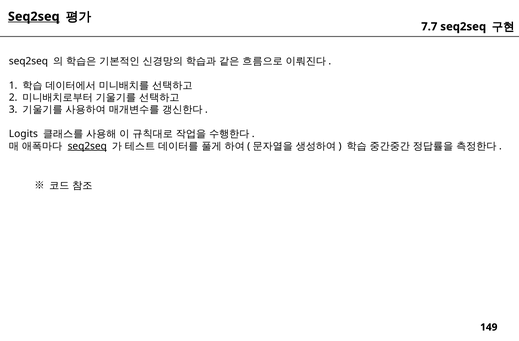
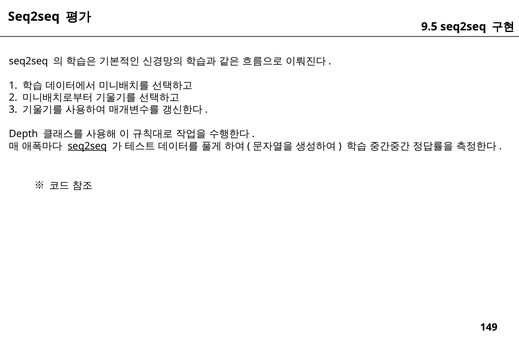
Seq2seq underline: present -> none (34, 17)
7.7: 7.7 -> 9.5 (429, 27)
Logits: Logits -> Depth (23, 134)
